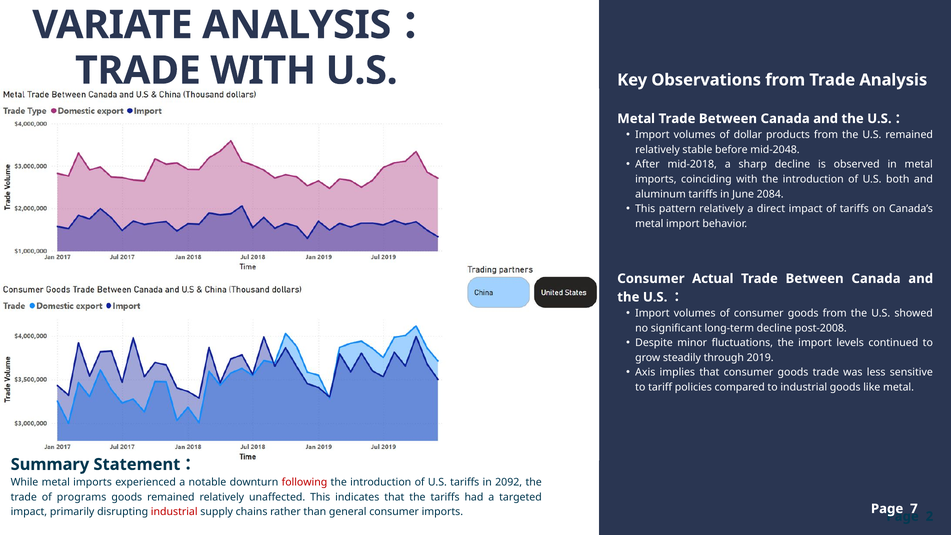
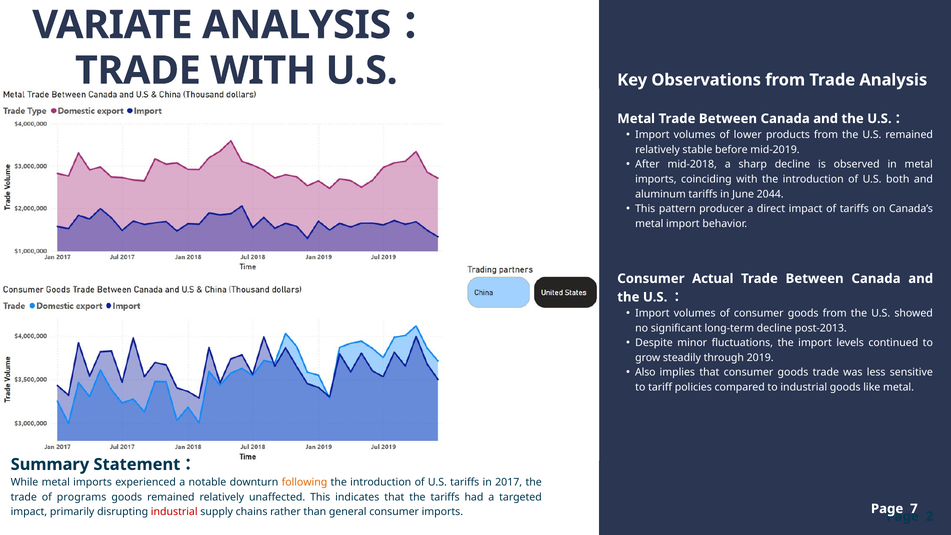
dollar: dollar -> lower (748, 135)
mid-2048: mid-2048 -> mid-2019 (775, 150)
2084: 2084 -> 2044 (770, 194)
pattern relatively: relatively -> producer (722, 209)
post-2008: post-2008 -> post-2013 (821, 328)
Axis: Axis -> Also (645, 372)
following colour: red -> orange (304, 482)
2092: 2092 -> 2017 (509, 482)
